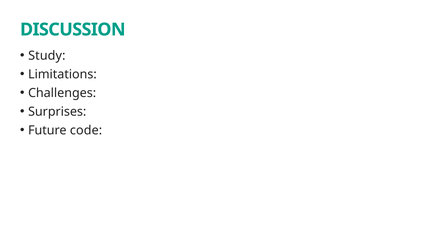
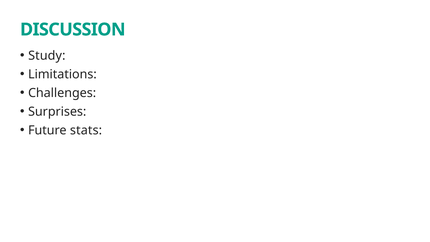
code: code -> stats (86, 130)
